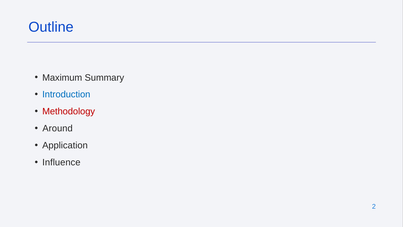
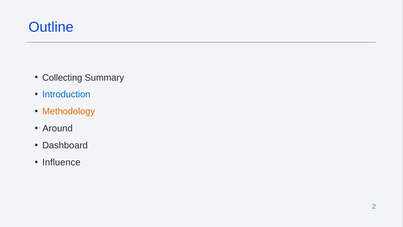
Maximum: Maximum -> Collecting (62, 78)
Methodology colour: red -> orange (69, 111)
Application: Application -> Dashboard (65, 145)
